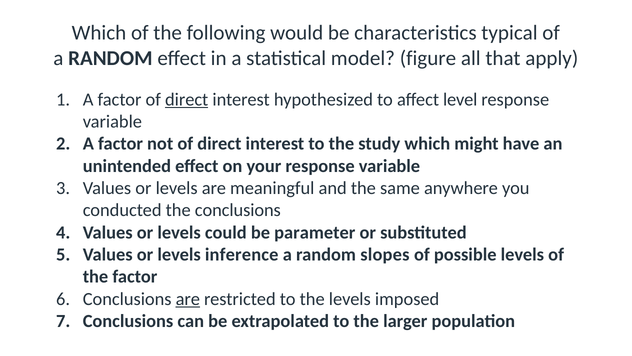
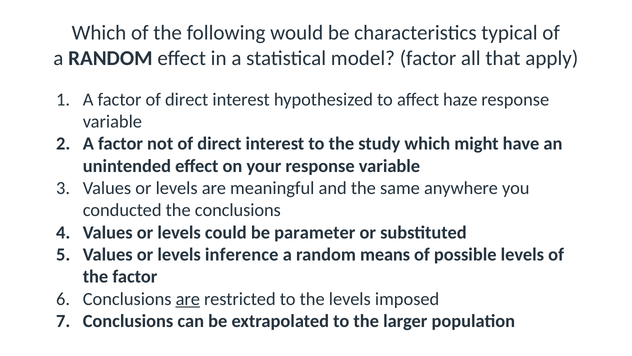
model figure: figure -> factor (428, 58)
direct underline: present -> none (187, 99)
level: level -> haze (460, 99)
slopes: slopes -> means (385, 254)
